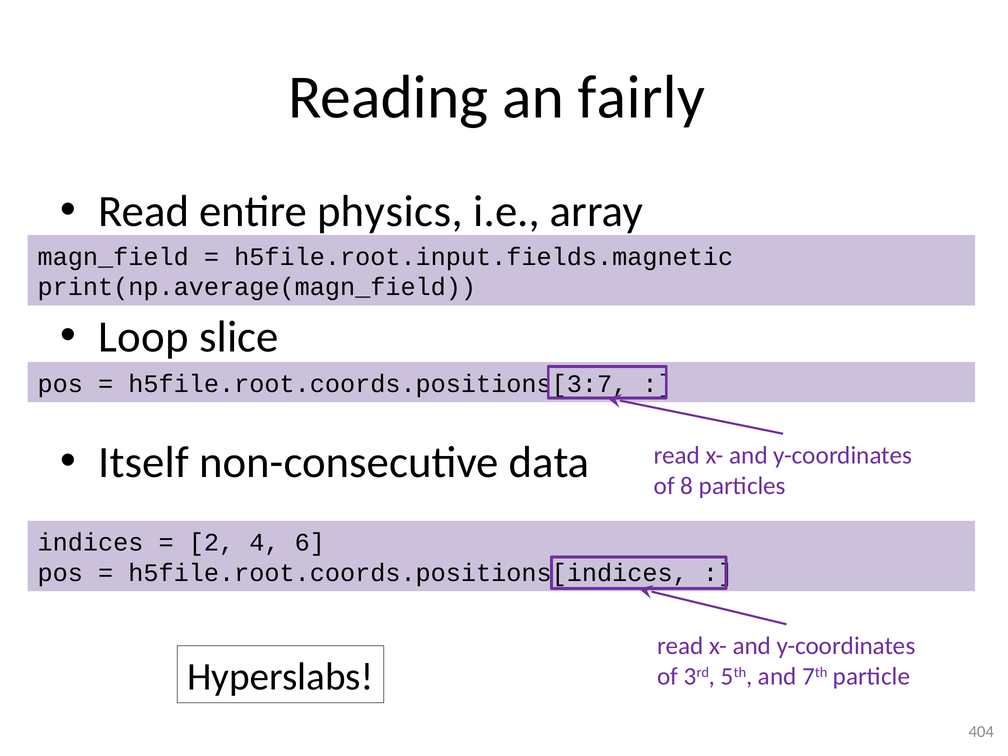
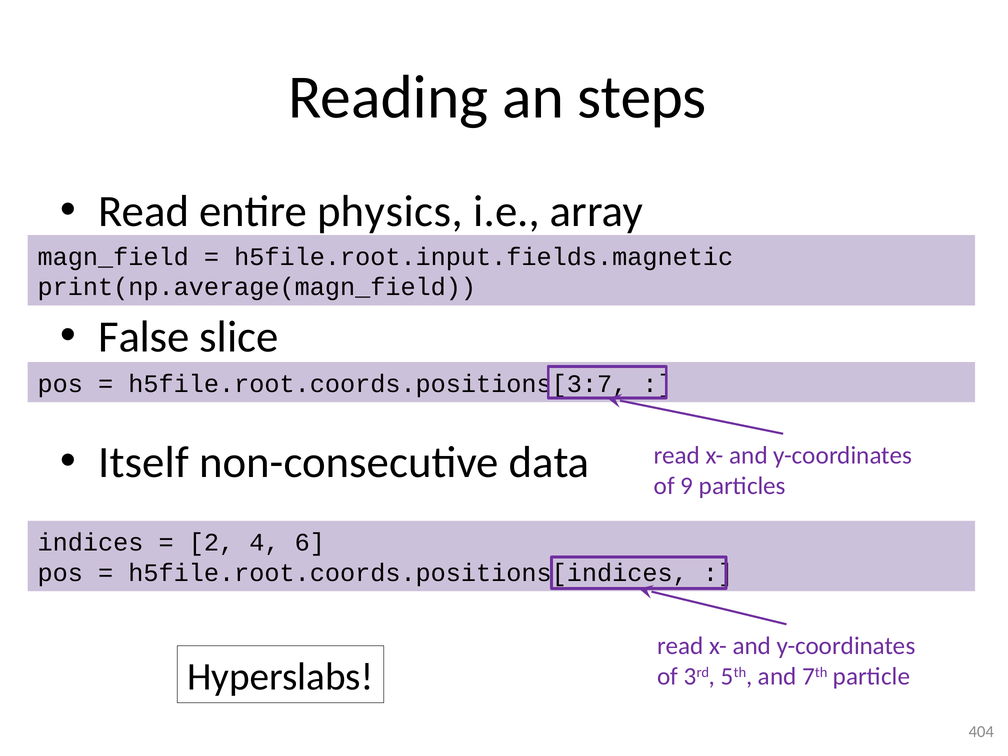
fairly: fairly -> steps (642, 98)
Loop: Loop -> False (144, 337)
8: 8 -> 9 (687, 486)
